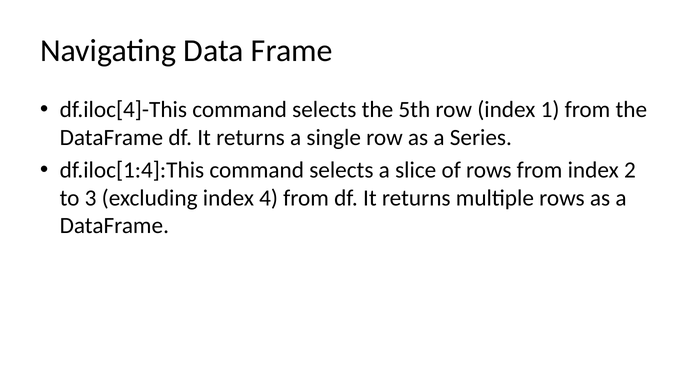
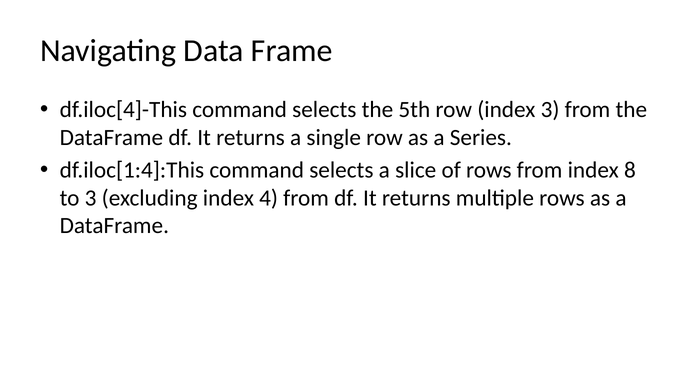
index 1: 1 -> 3 (550, 110)
2: 2 -> 8 (630, 170)
